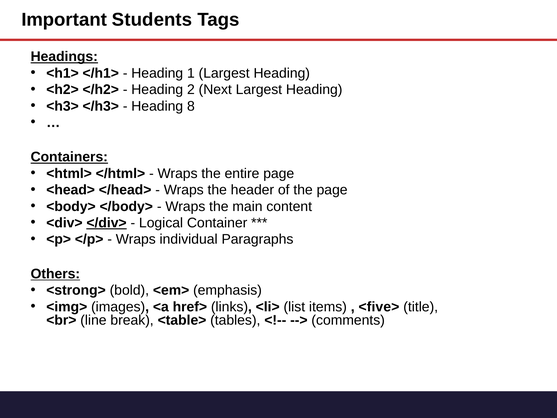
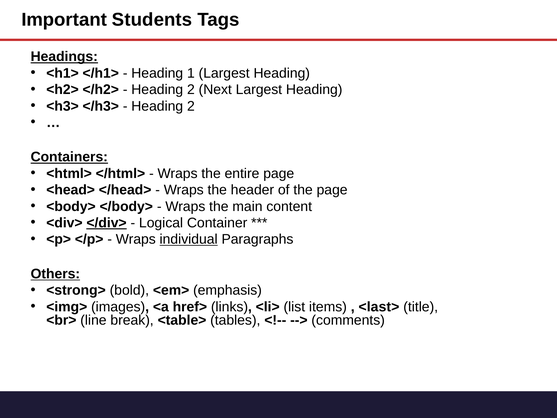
8: 8 -> 2 (191, 106)
individual underline: none -> present (189, 239)
<five>: <five> -> <last> (379, 307)
